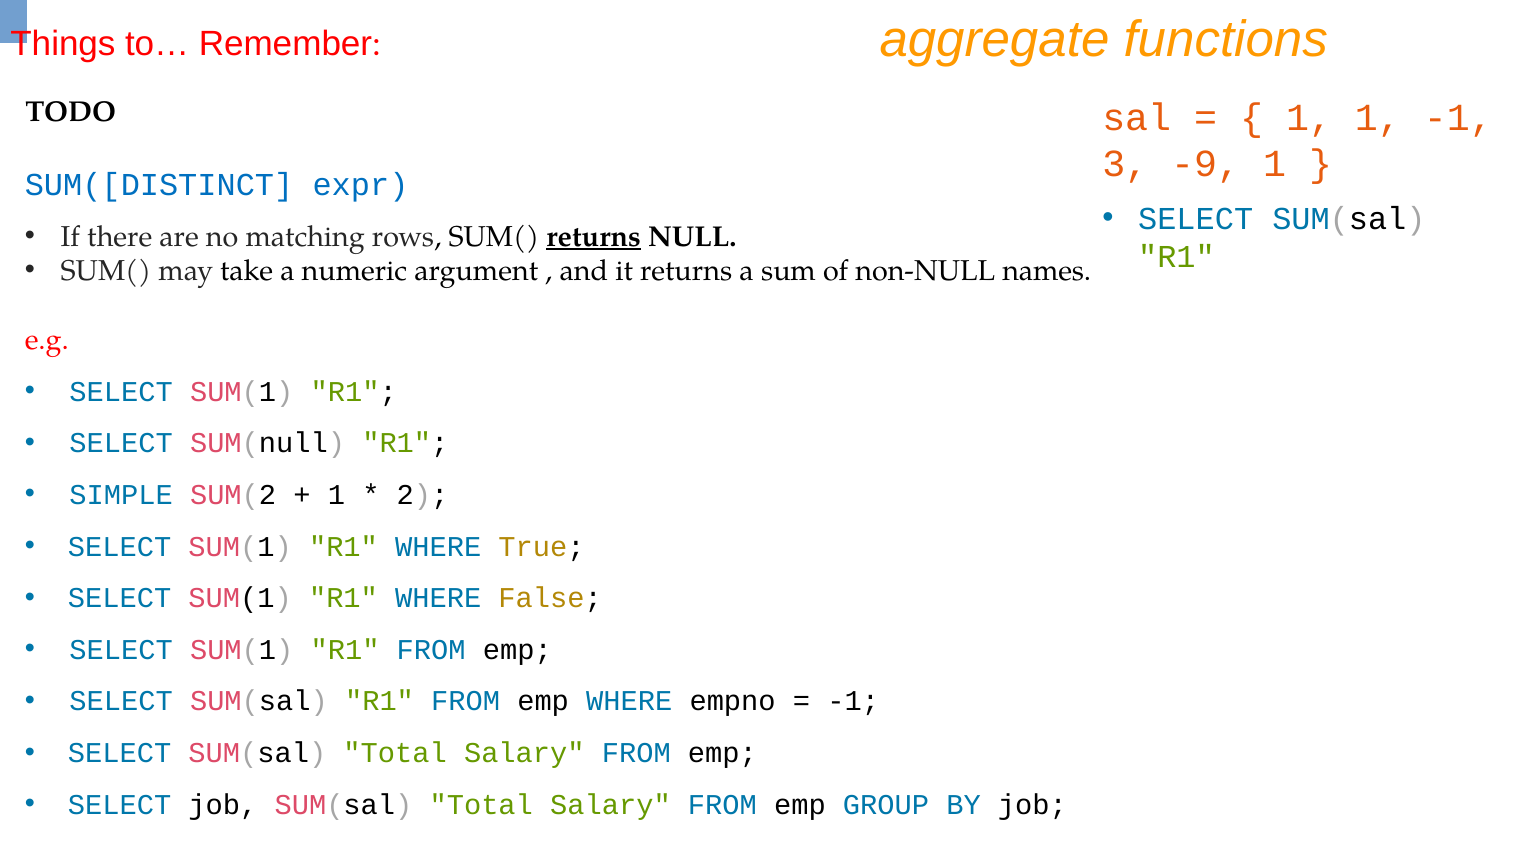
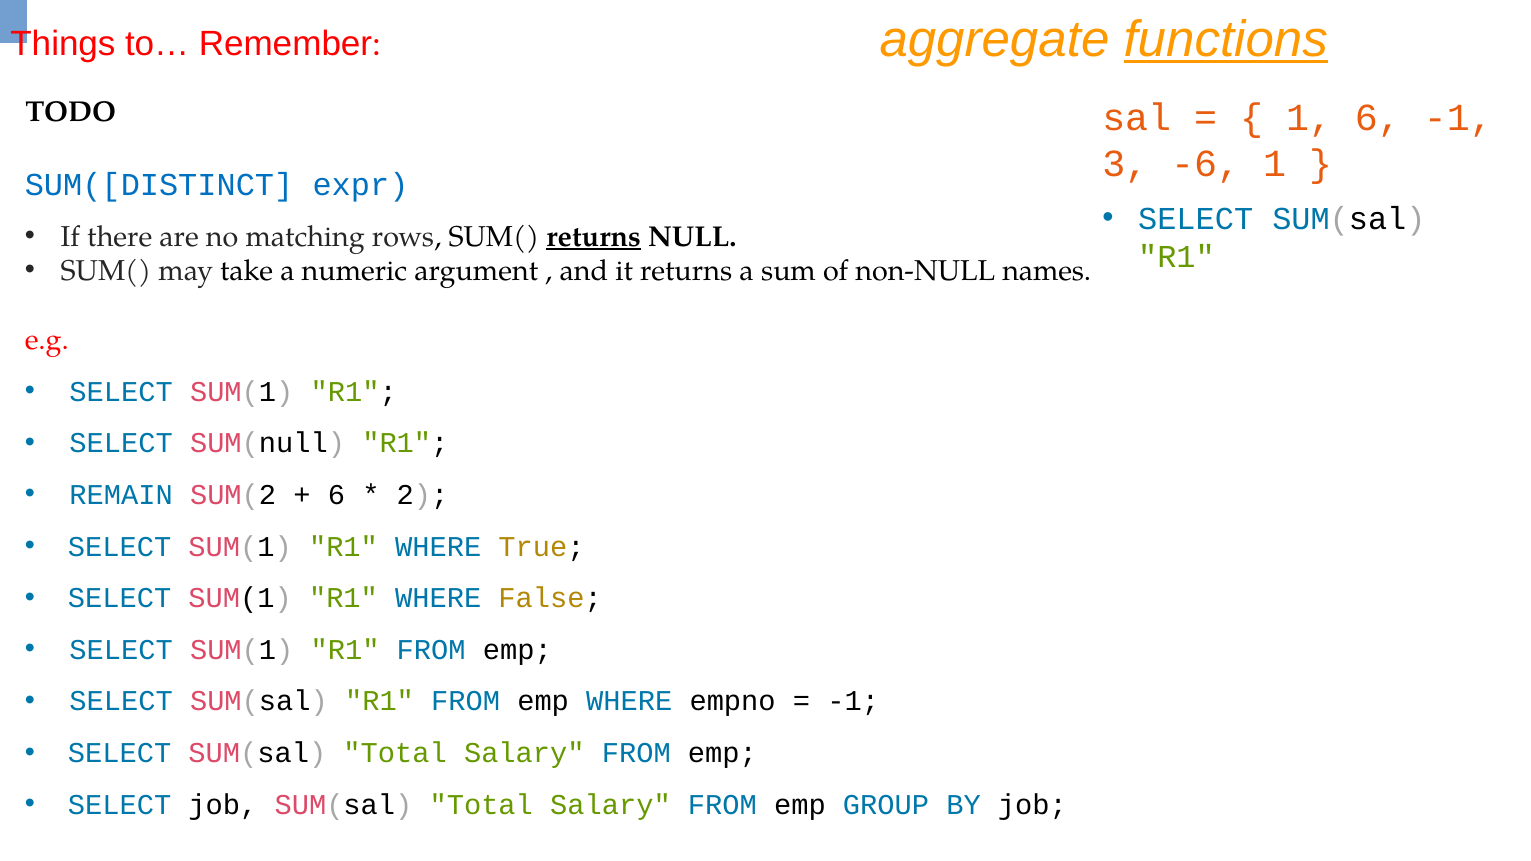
functions underline: none -> present (1226, 40)
1 1: 1 -> 6 (1378, 118)
-9: -9 -> -6 (1206, 164)
SIMPLE: SIMPLE -> REMAIN (121, 495)
1: 1 -> 6 (336, 495)
